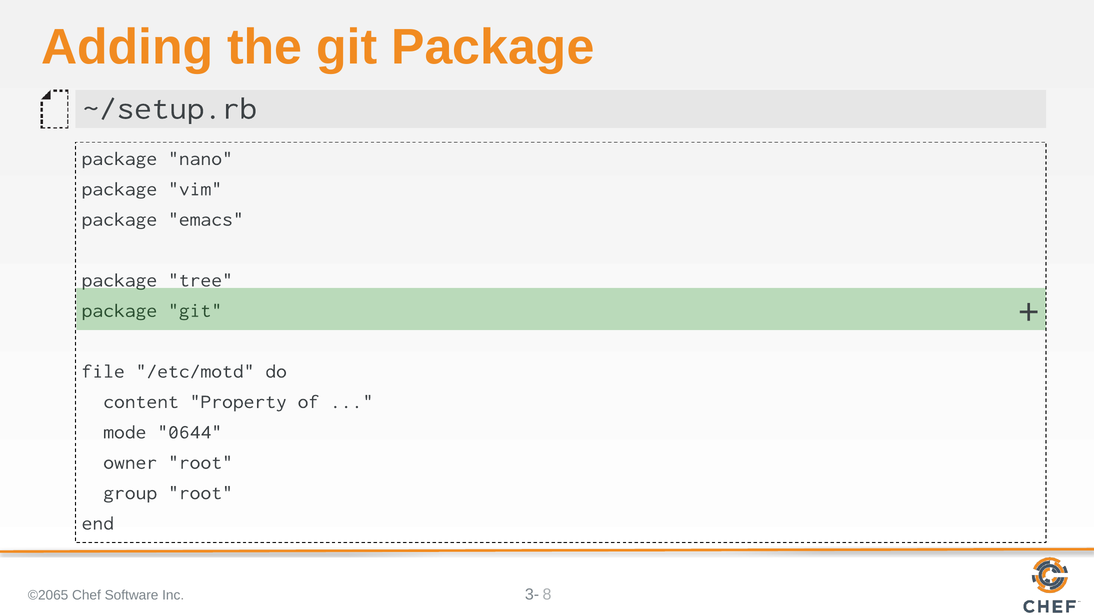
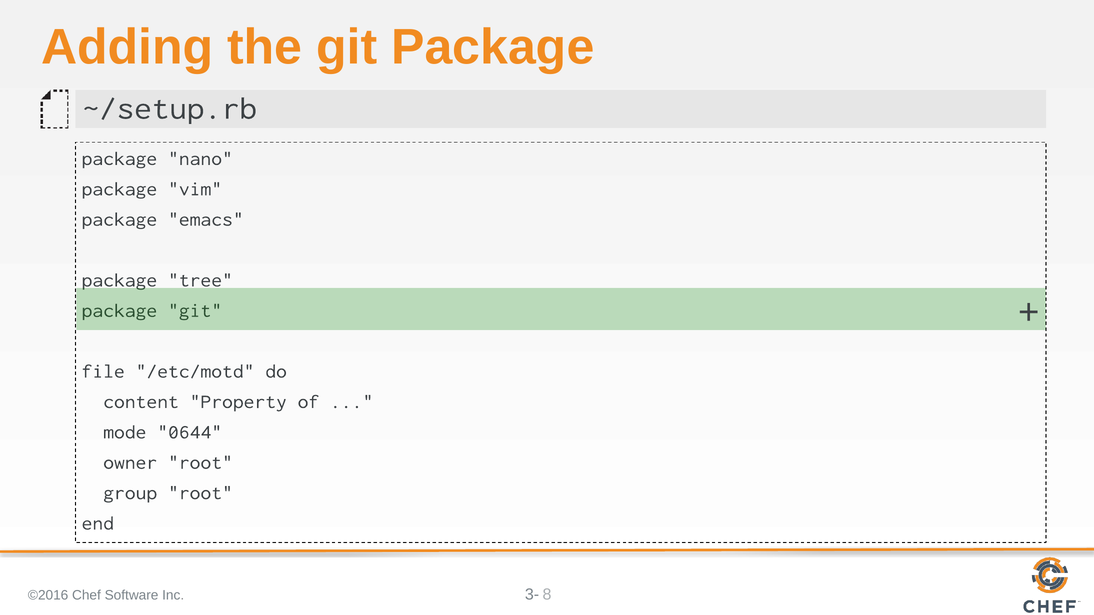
©2065: ©2065 -> ©2016 (48, 595)
